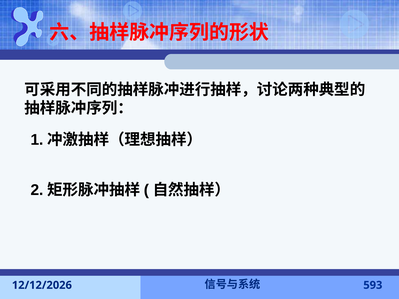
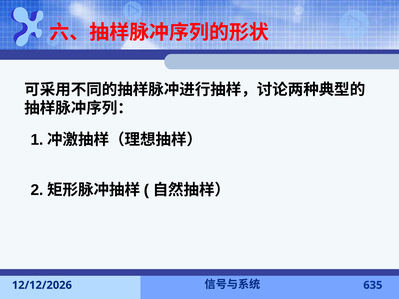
593: 593 -> 635 (373, 285)
